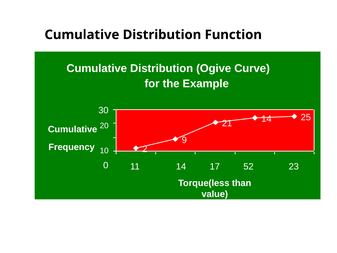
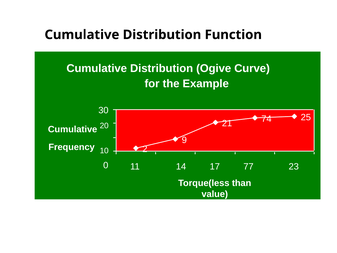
21 14: 14 -> 74 (266, 119)
52: 52 -> 77 (248, 166)
